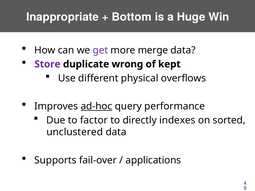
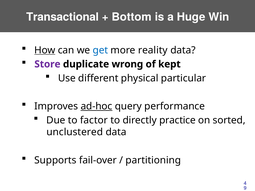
Inappropriate: Inappropriate -> Transactional (63, 17)
How underline: none -> present (45, 50)
get colour: purple -> blue (100, 50)
merge: merge -> reality (153, 50)
overflows: overflows -> particular (184, 78)
indexes: indexes -> practice (177, 120)
applications: applications -> partitioning (153, 160)
